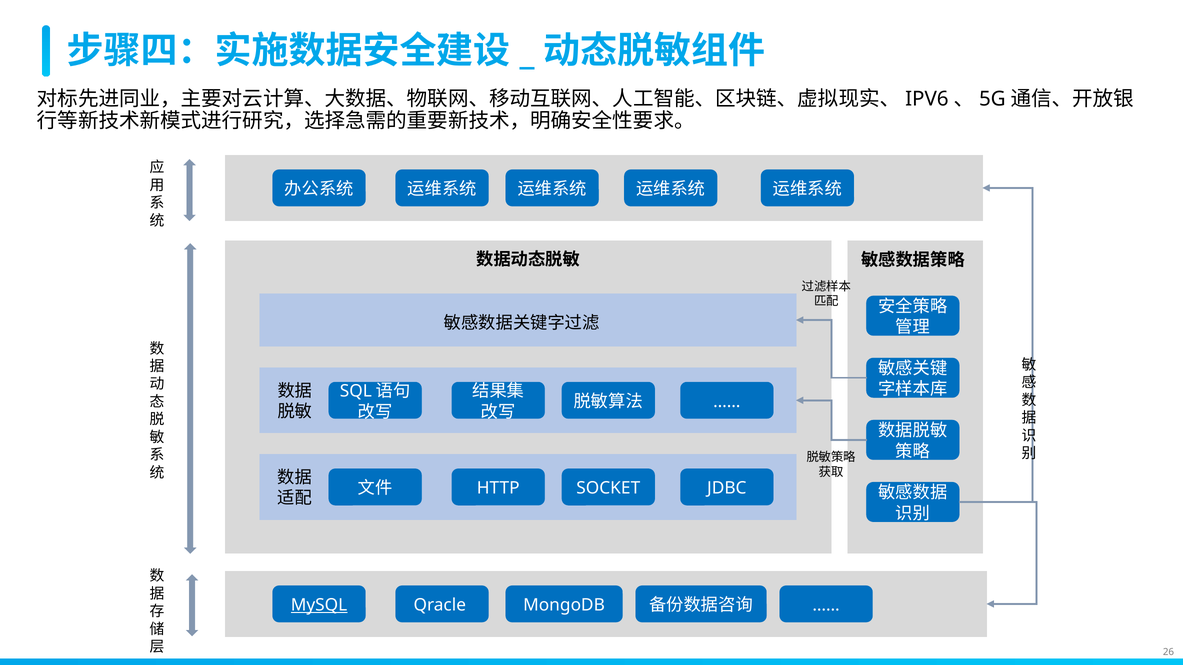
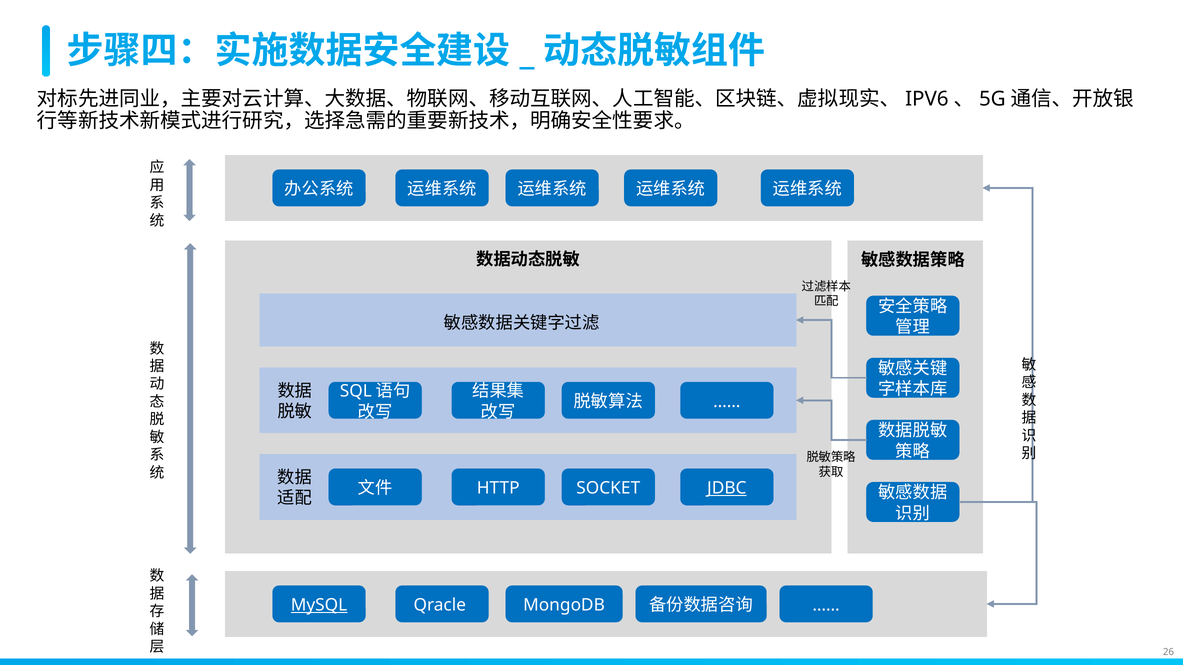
JDBC underline: none -> present (727, 488)
